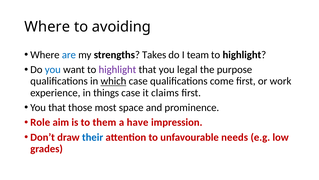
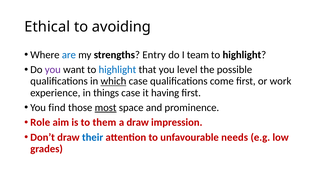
Where: Where -> Ethical (47, 27)
Takes: Takes -> Entry (154, 55)
you colour: blue -> purple (53, 69)
highlight colour: purple -> blue (117, 69)
legal: legal -> level (187, 69)
purpose: purpose -> possible (234, 69)
claims: claims -> having (165, 92)
You that: that -> find (57, 107)
most underline: none -> present (106, 107)
a have: have -> draw (138, 122)
